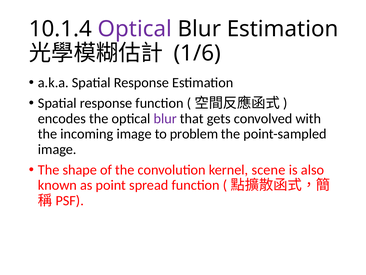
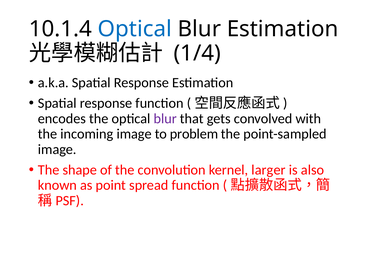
Optical colour: purple -> blue (135, 29)
1/6: 1/6 -> 1/4 (197, 53)
scene: scene -> larger (269, 170)
